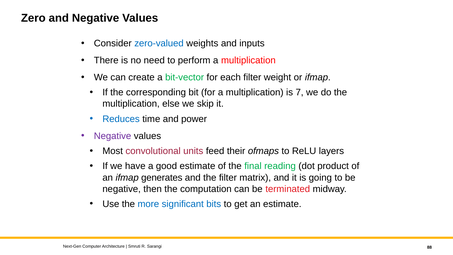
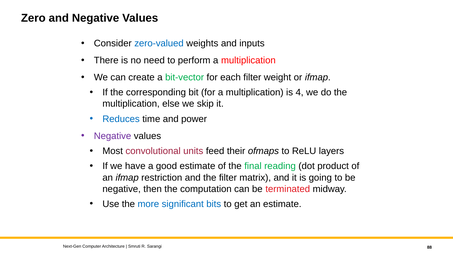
7: 7 -> 4 (300, 92)
generates: generates -> restriction (162, 177)
